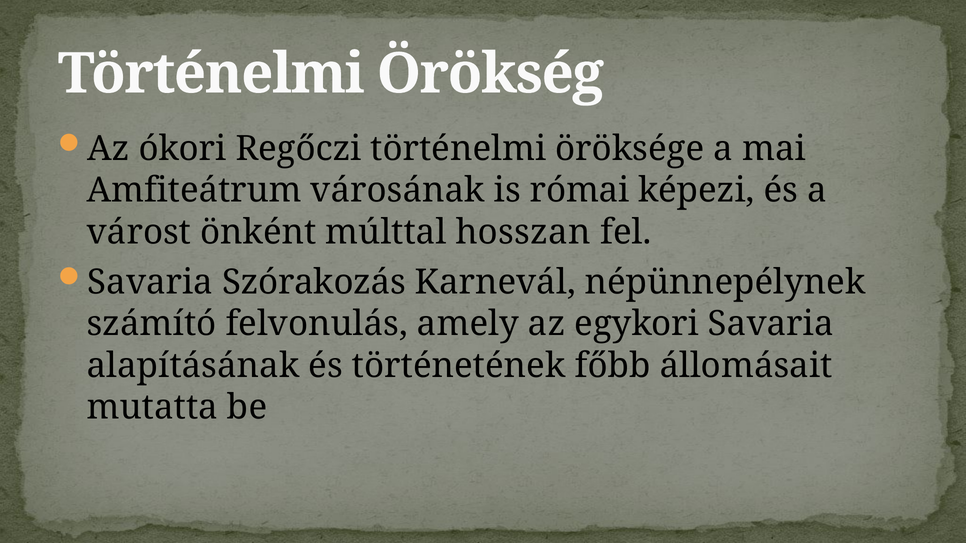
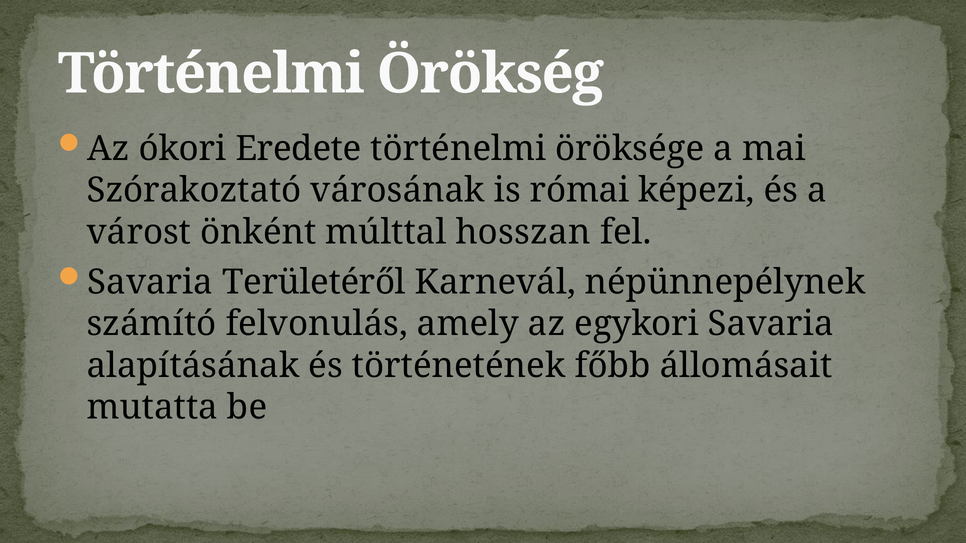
Regőczi: Regőczi -> Eredete (299, 149)
Amfiteátrum: Amfiteátrum -> Szórakoztató (194, 191)
Szórakozás: Szórakozás -> Területéről (314, 282)
